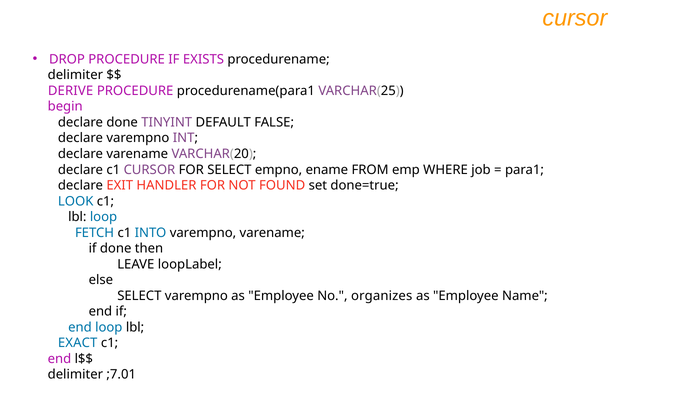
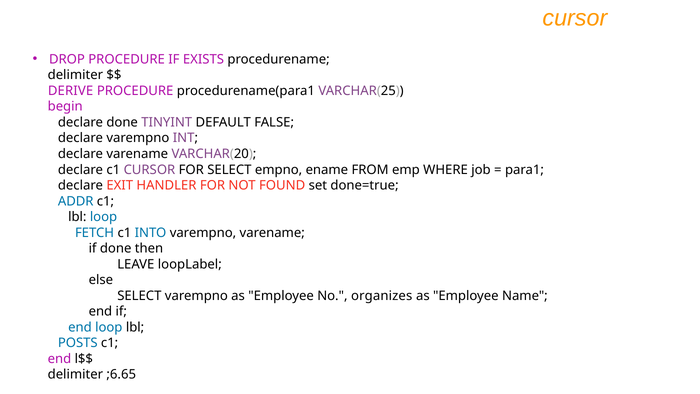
LOOK: LOOK -> ADDR (76, 201)
EXACT: EXACT -> POSTS (78, 343)
;7.01: ;7.01 -> ;6.65 (121, 374)
